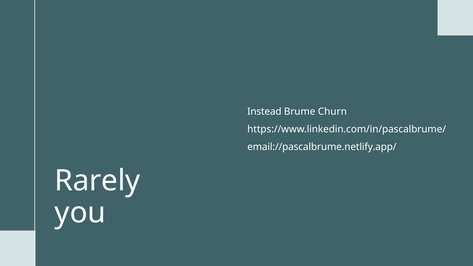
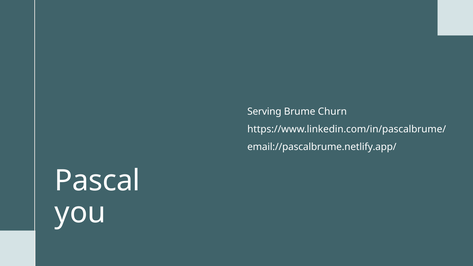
Instead: Instead -> Serving (264, 112)
Rarely: Rarely -> Pascal (97, 181)
